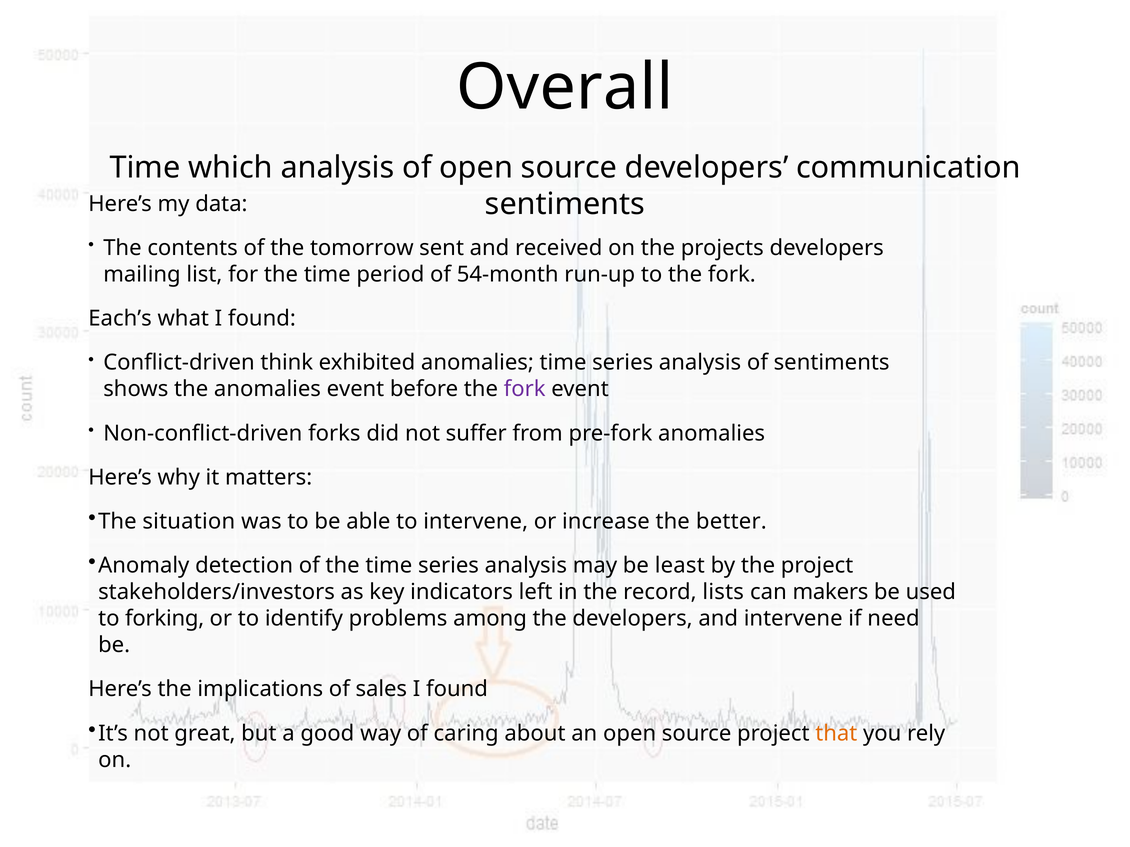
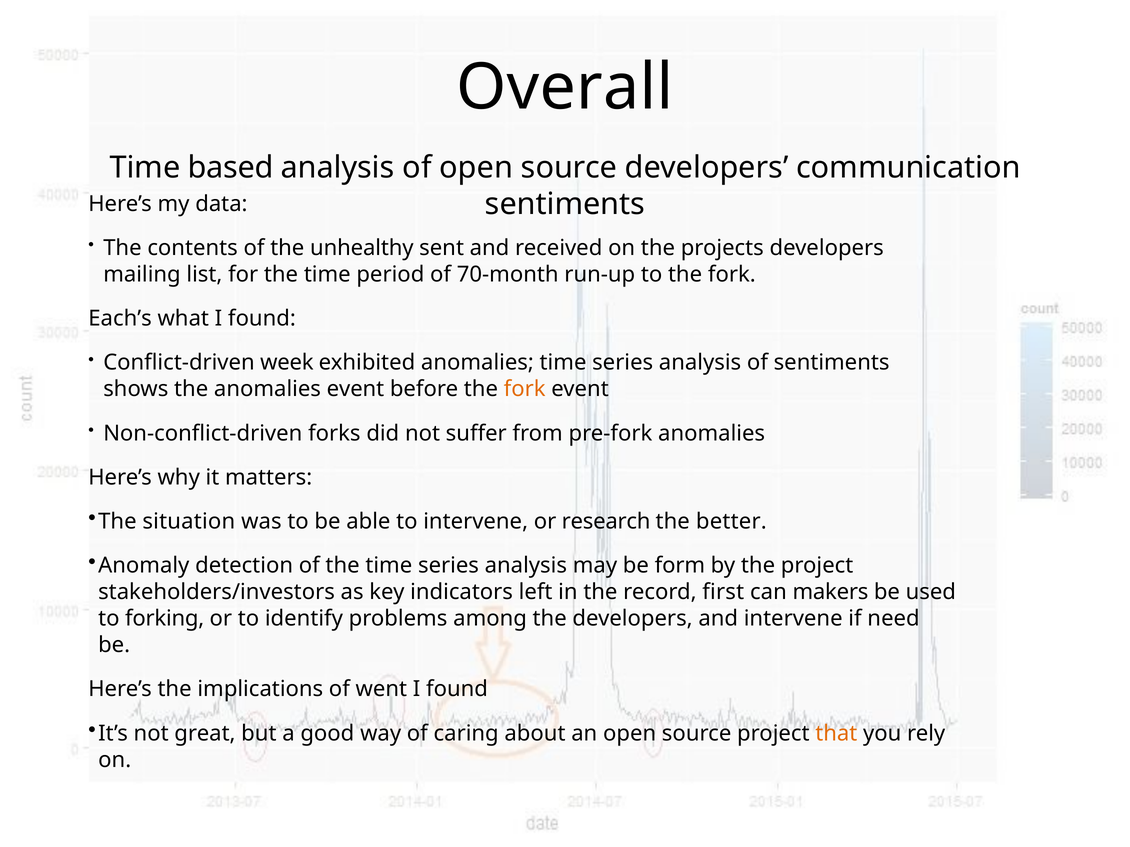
which: which -> based (231, 167)
tomorrow: tomorrow -> unhealthy (362, 248)
54-month: 54-month -> 70-month (508, 275)
think: think -> week (287, 363)
fork colour: purple -> orange (525, 389)
increase: increase -> research (606, 522)
least: least -> form (680, 566)
lists: lists -> first (723, 592)
sales: sales -> went (381, 690)
